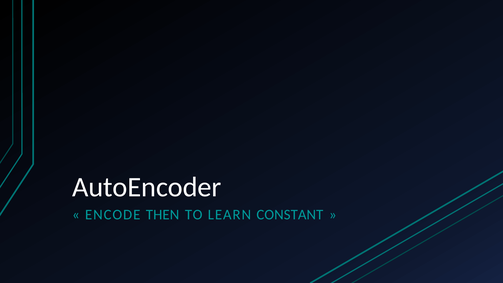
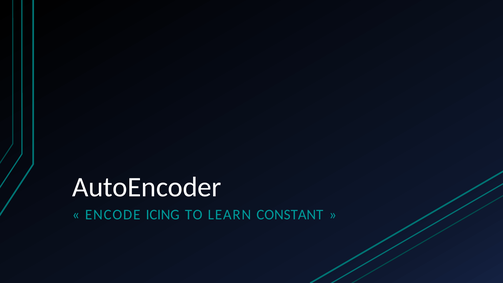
THEN: THEN -> ICING (163, 215)
